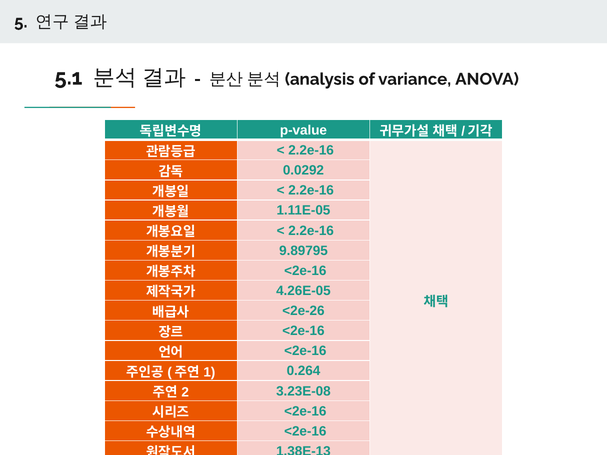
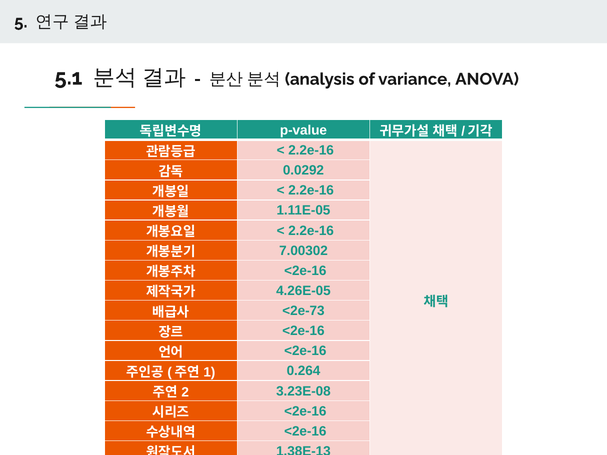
9.89795: 9.89795 -> 7.00302 (303, 251)
<2e-26: <2e-26 -> <2e-73 (303, 311)
